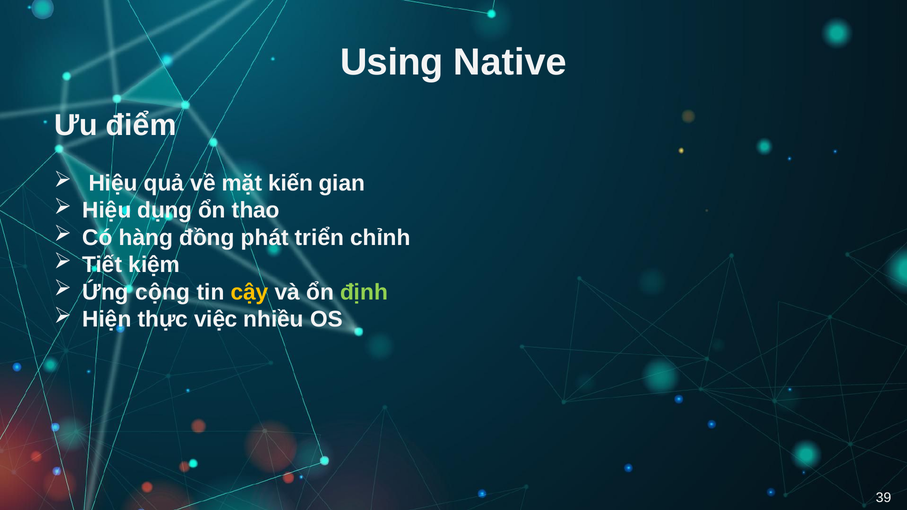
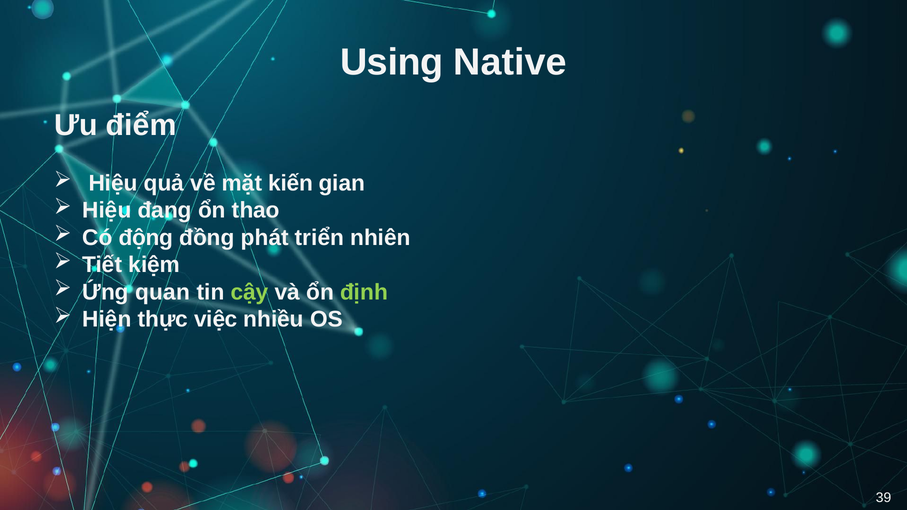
dụng: dụng -> đang (165, 211)
hàng: hàng -> động (146, 238)
chỉnh: chỉnh -> nhiên (380, 238)
cộng: cộng -> quan (163, 292)
cậy colour: yellow -> light green (250, 292)
